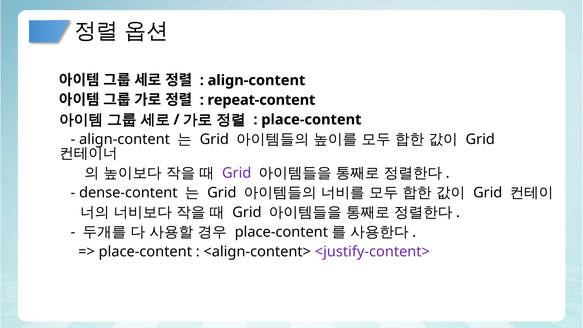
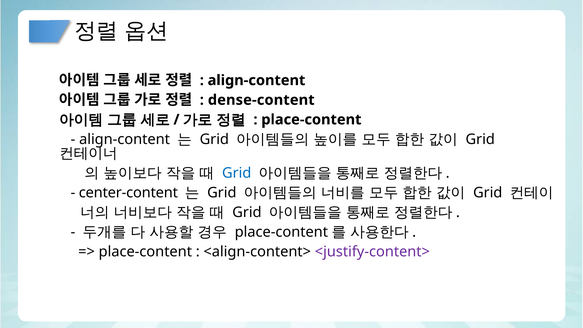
repeat-content: repeat-content -> dense-content (261, 100)
Grid colour: purple -> blue (237, 173)
dense-content: dense-content -> center-content (128, 193)
